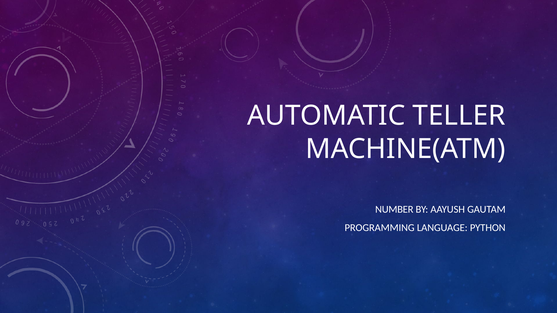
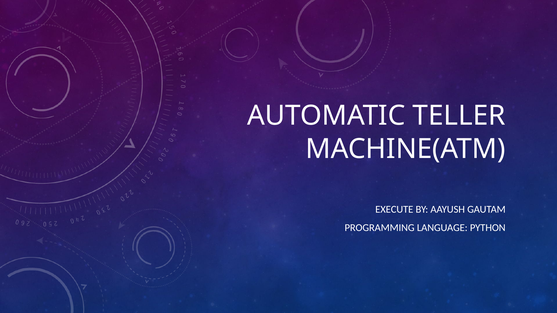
NUMBER: NUMBER -> EXECUTE (394, 209)
